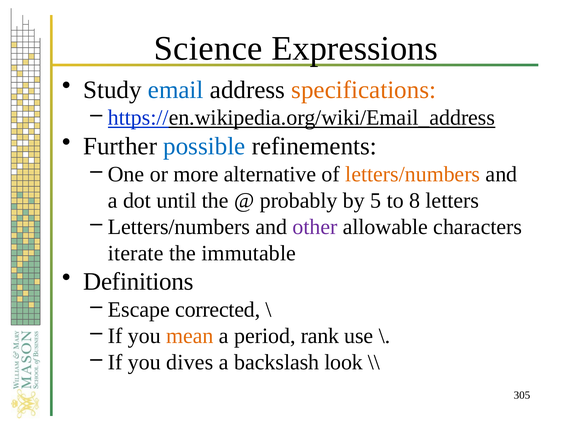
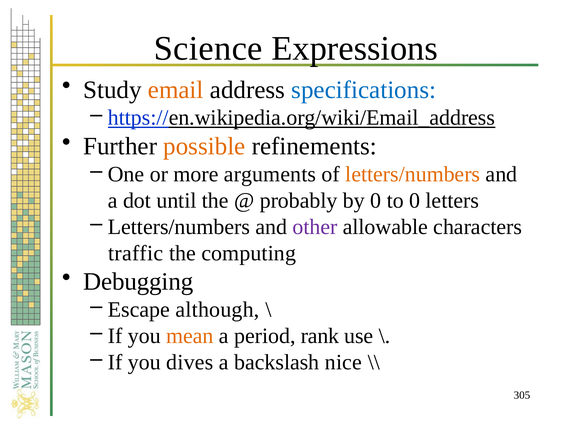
email colour: blue -> orange (176, 90)
specifications colour: orange -> blue (364, 90)
possible colour: blue -> orange (204, 146)
alternative: alternative -> arguments (270, 174)
by 5: 5 -> 0 (376, 200)
to 8: 8 -> 0 (415, 200)
iterate: iterate -> traffic (136, 253)
immutable: immutable -> computing (249, 253)
Definitions: Definitions -> Debugging (138, 282)
corrected: corrected -> although (217, 310)
look: look -> nice (343, 362)
